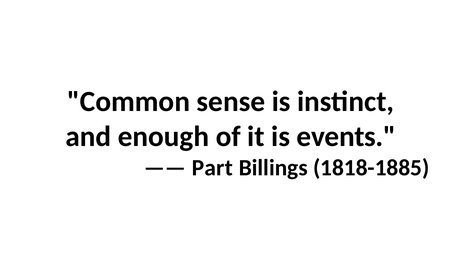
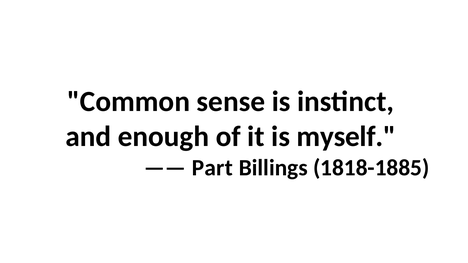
events: events -> myself (346, 137)
